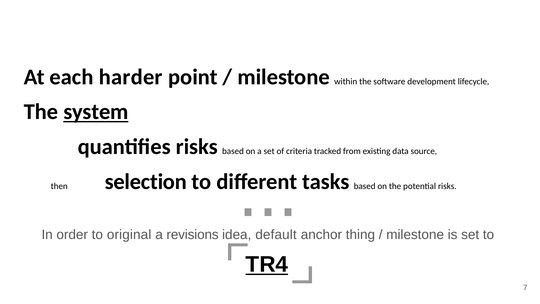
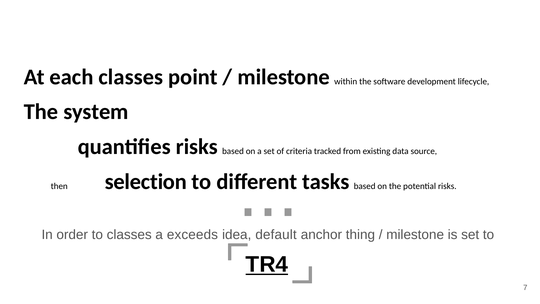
each harder: harder -> classes (131, 77)
system underline: present -> none (96, 112)
to original: original -> classes (129, 235)
revisions: revisions -> exceeds (192, 235)
